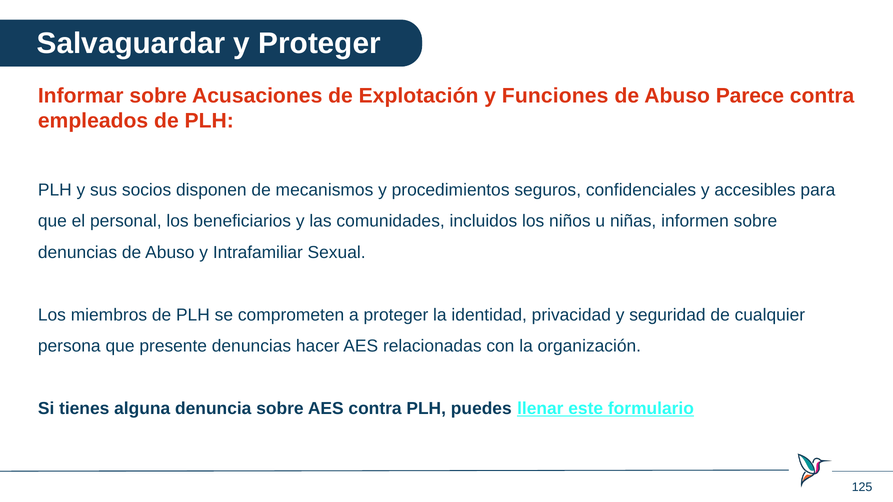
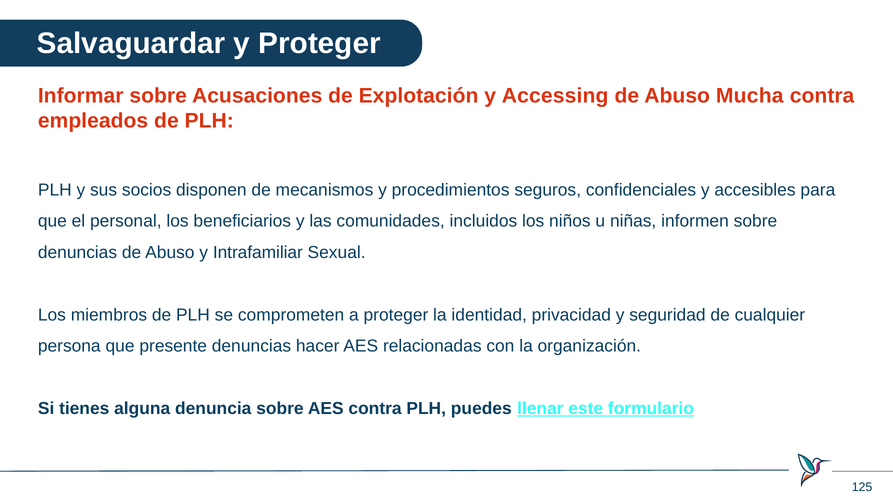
Funciones: Funciones -> Accessing (555, 96)
Parece: Parece -> Mucha (750, 96)
